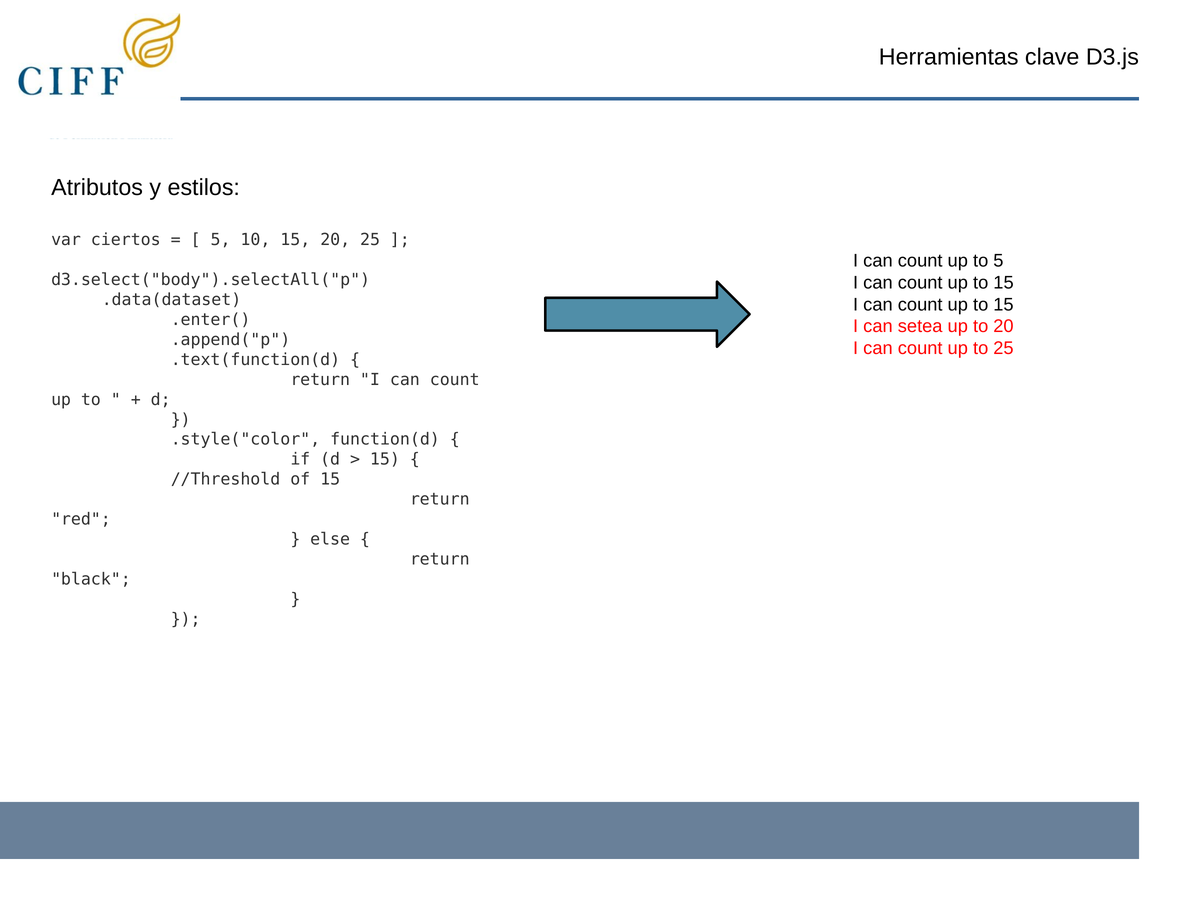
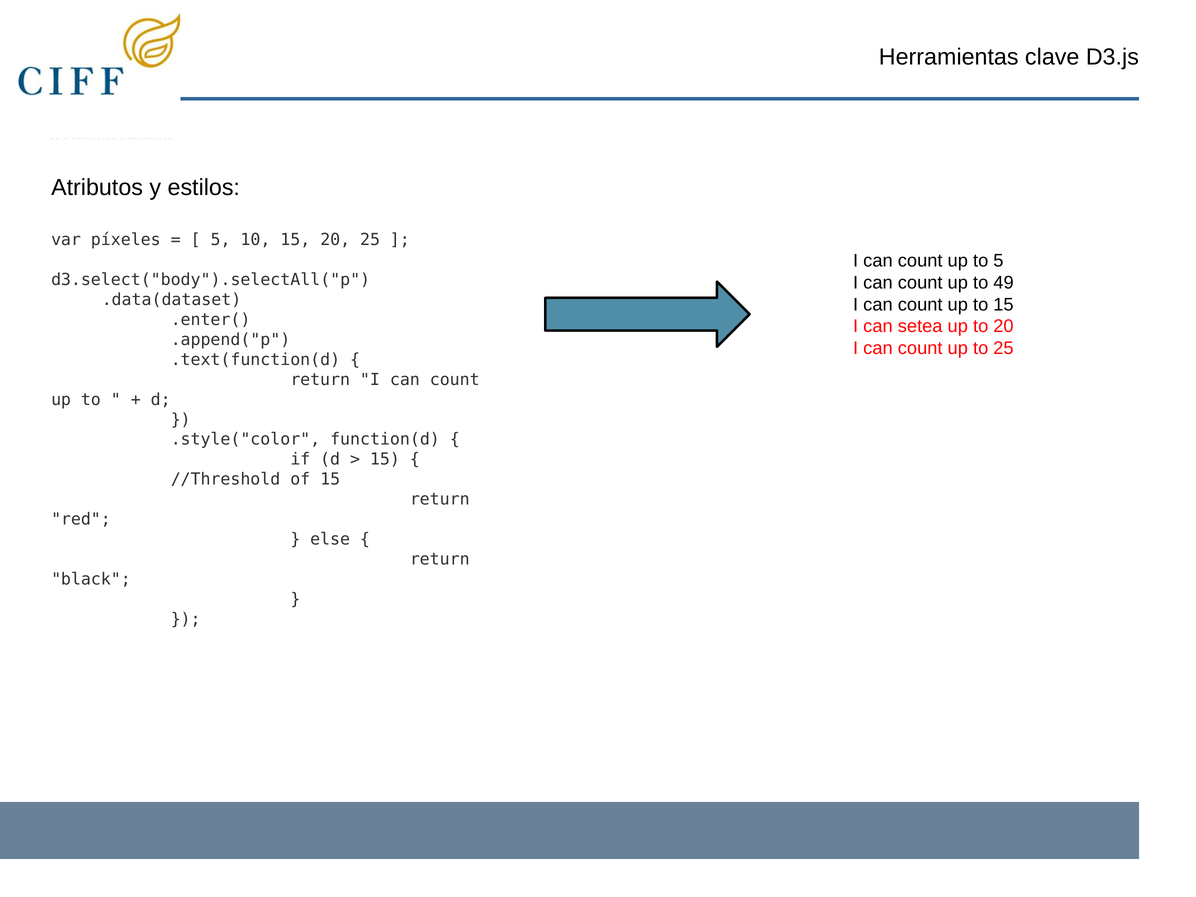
ciertos: ciertos -> píxeles (126, 240)
15: 15 -> 49 (1004, 283)
